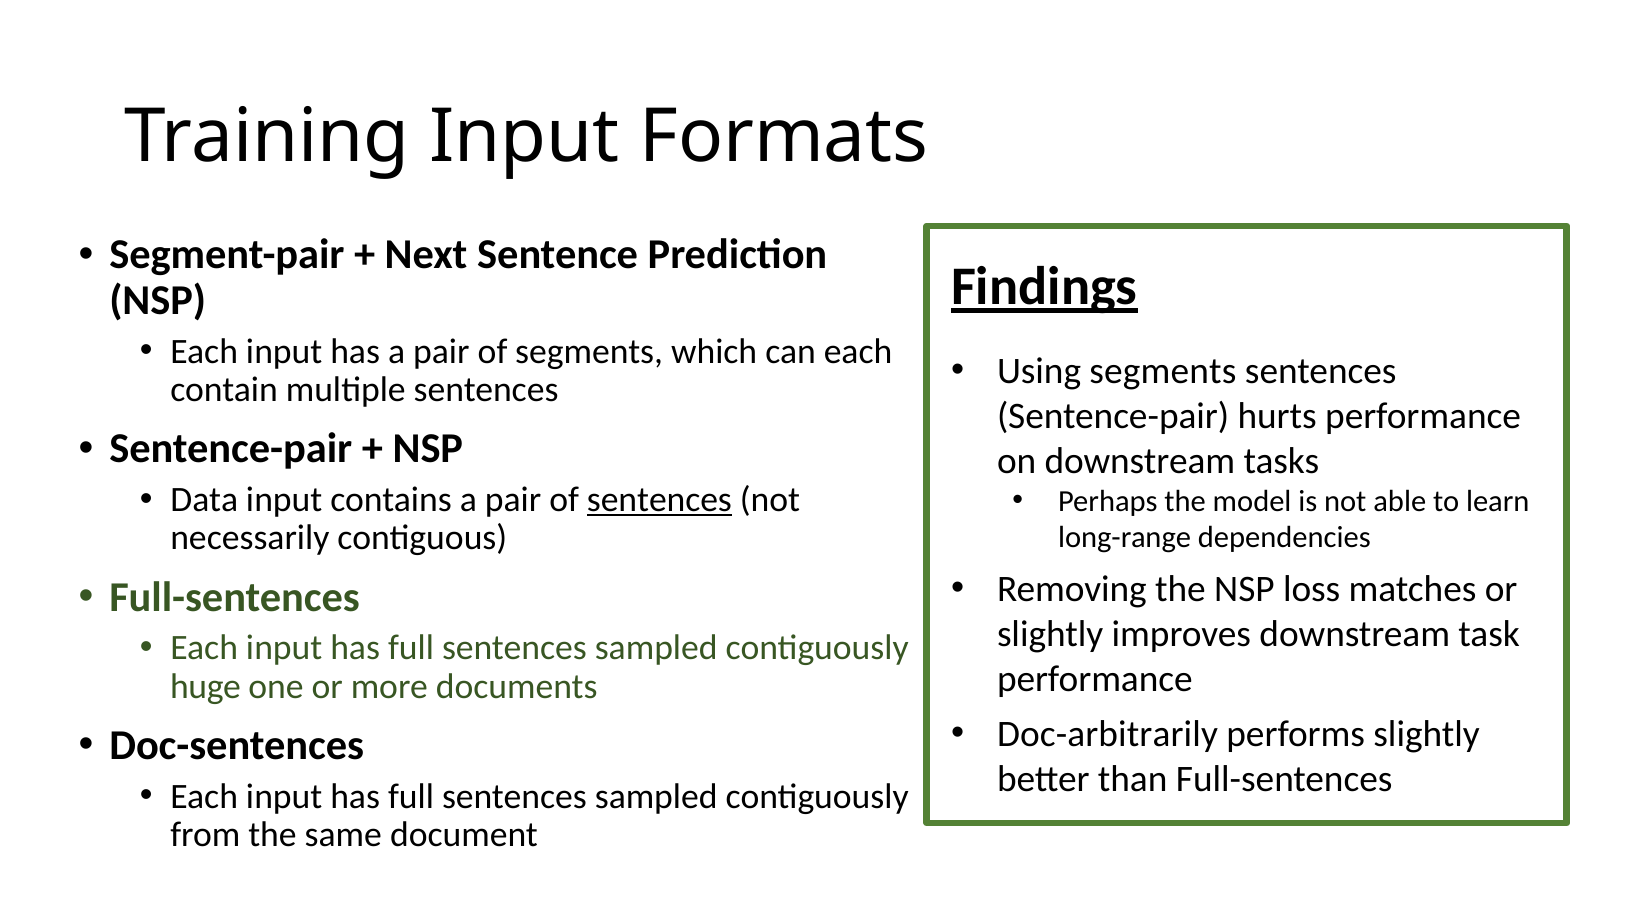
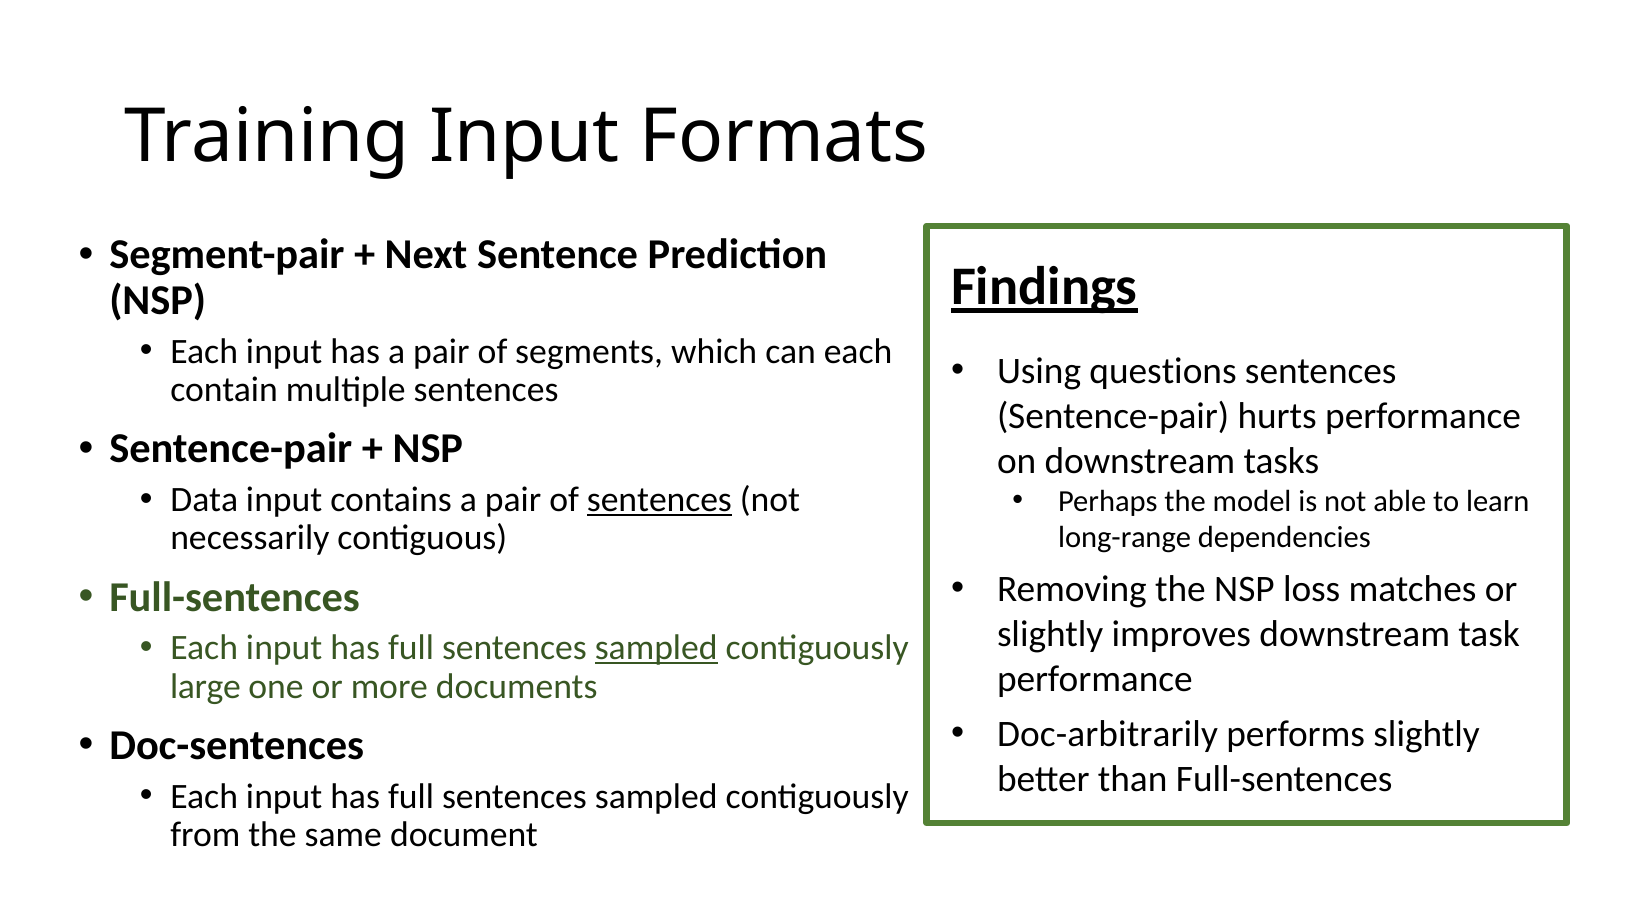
Using segments: segments -> questions (1163, 371)
sampled underline: none -> present (656, 648)
huge: huge -> large (206, 686)
